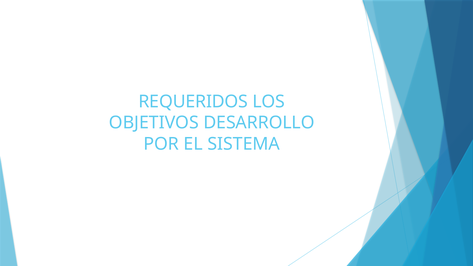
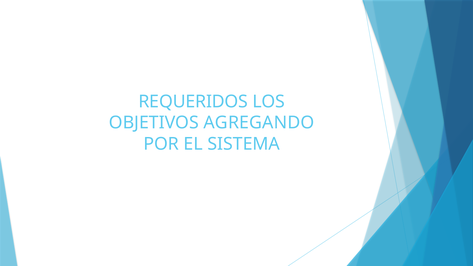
DESARROLLO: DESARROLLO -> AGREGANDO (259, 123)
